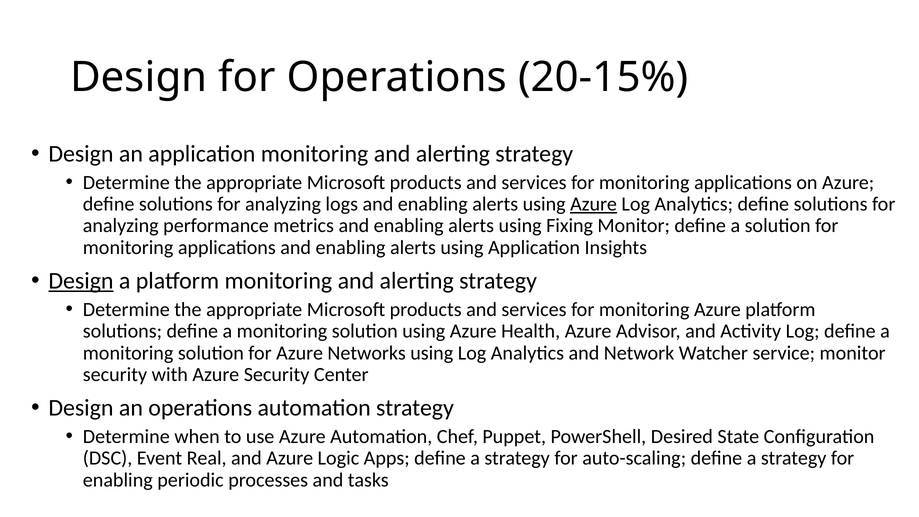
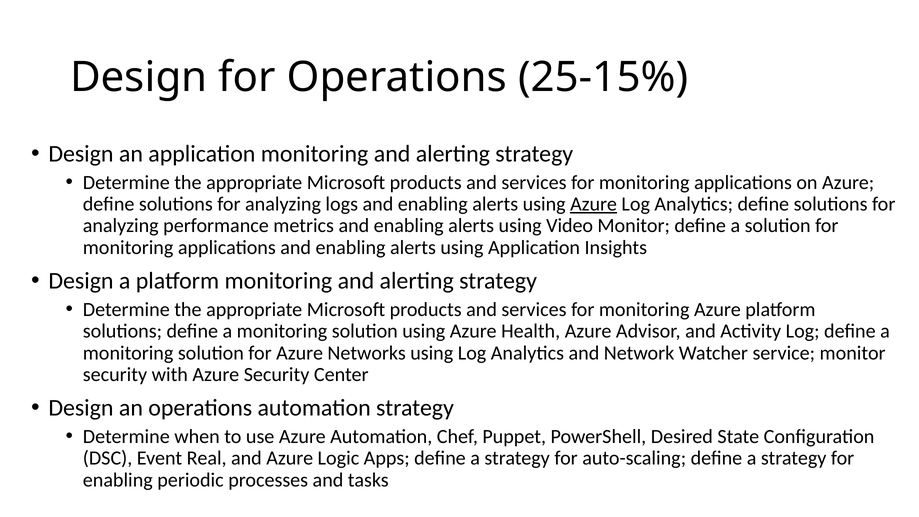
20-15%: 20-15% -> 25-15% (603, 77)
Fixing: Fixing -> Video (570, 226)
Design underline: present -> none (81, 281)
